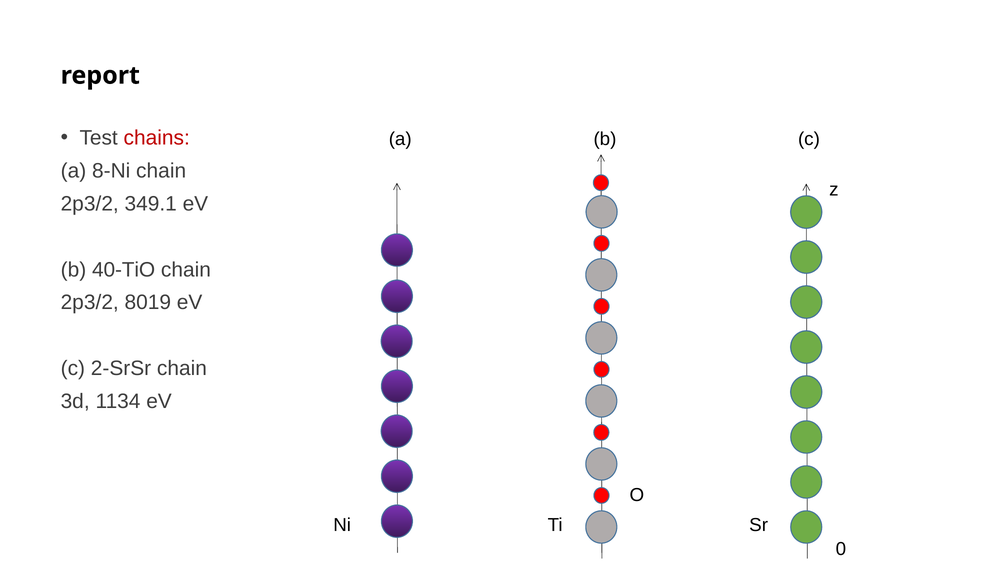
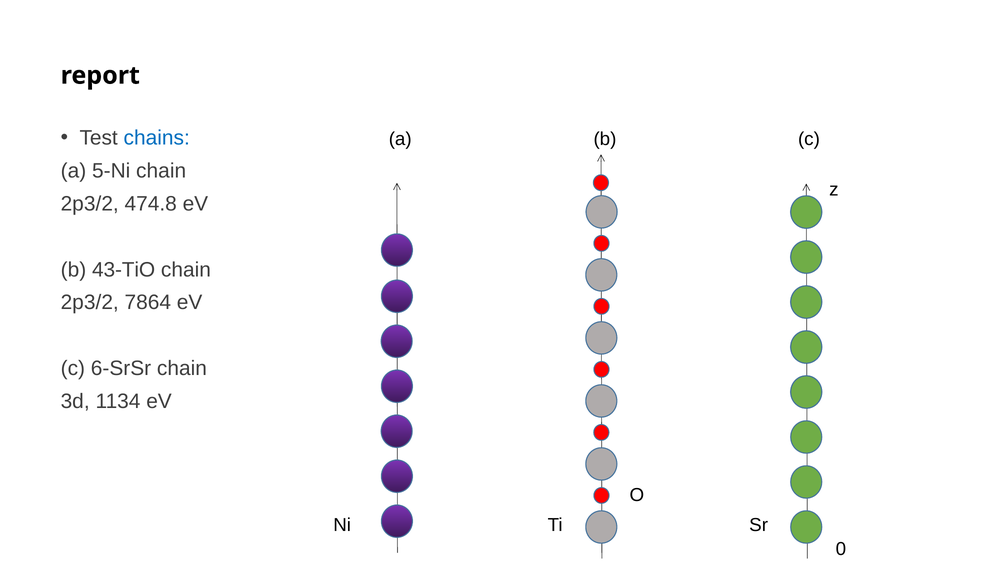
chains colour: red -> blue (157, 138)
8-Ni: 8-Ni -> 5-Ni (111, 171)
349.1: 349.1 -> 474.8 (151, 204)
40-TiO: 40-TiO -> 43-TiO (124, 270)
8019: 8019 -> 7864 (148, 303)
2-SrSr: 2-SrSr -> 6-SrSr (121, 369)
